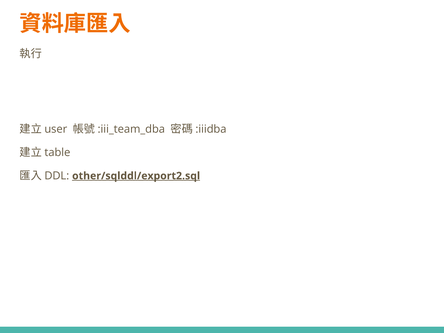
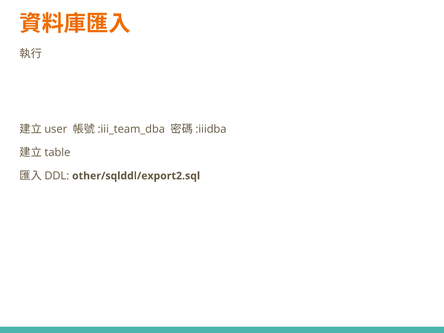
other/sqlddl/export2.sql underline: present -> none (136, 176)
